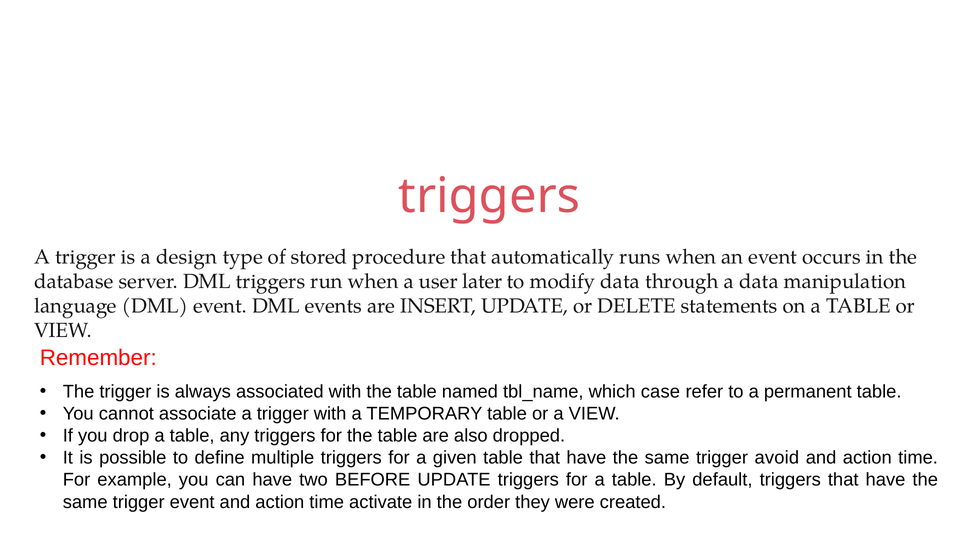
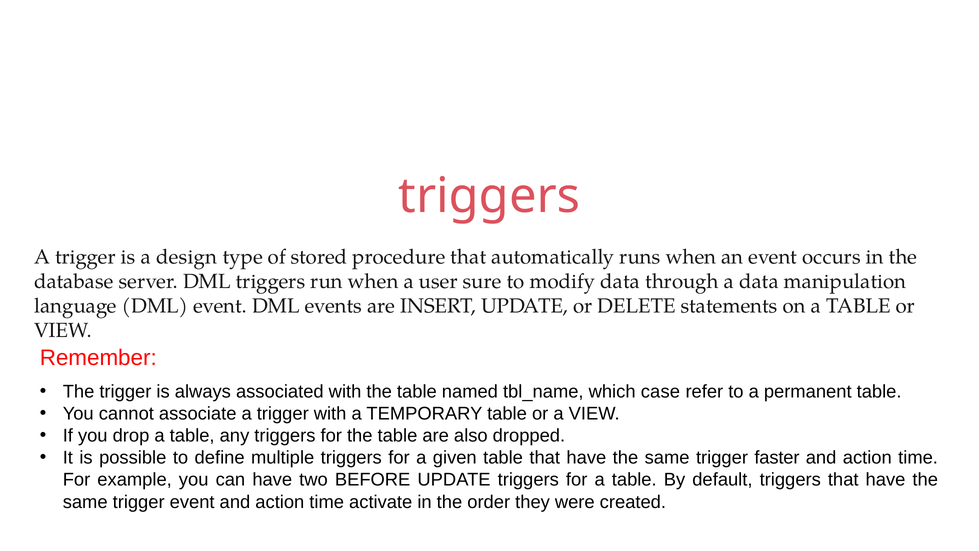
later: later -> sure (482, 281)
avoid: avoid -> faster (777, 458)
